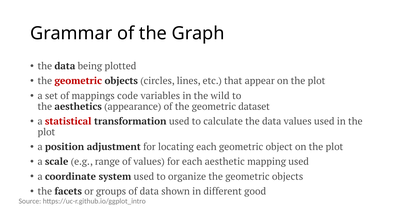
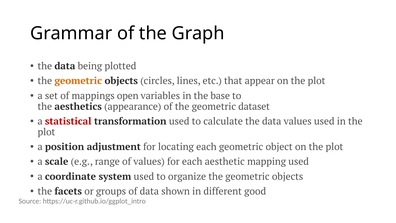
geometric colour: red -> orange (78, 81)
code: code -> open (128, 96)
wild: wild -> base (220, 96)
